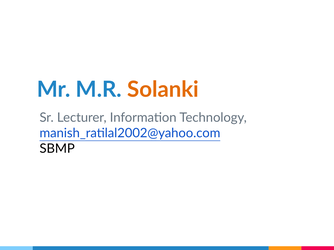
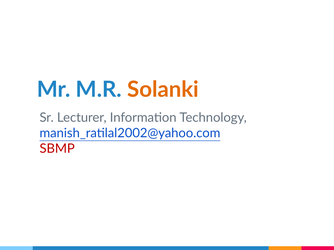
SBMP colour: black -> red (57, 149)
